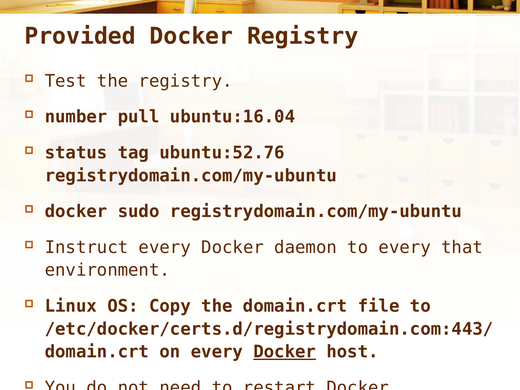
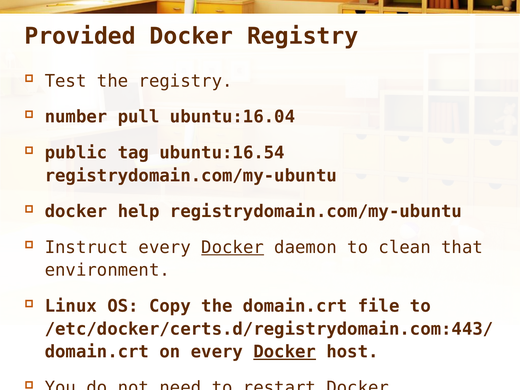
status: status -> public (76, 153)
ubuntu:52.76: ubuntu:52.76 -> ubuntu:16.54 (222, 153)
sudo: sudo -> help (139, 212)
Docker underline: none -> present (233, 247)
to every: every -> clean (405, 247)
